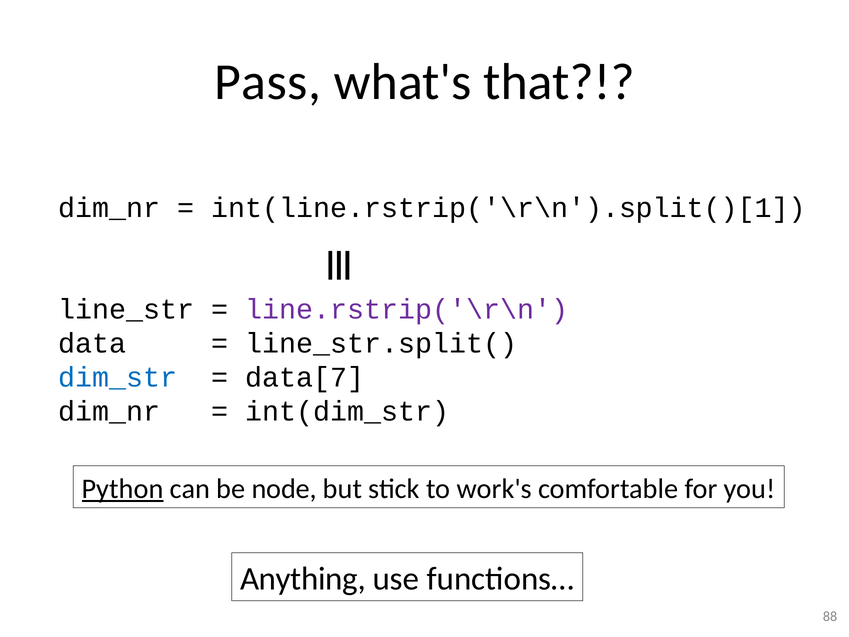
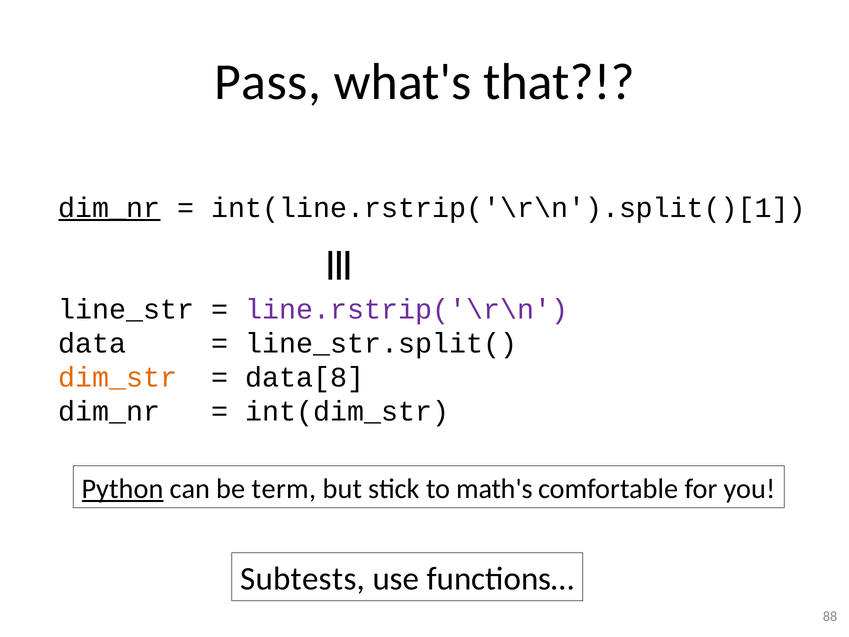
dim_nr underline: none -> present (109, 208)
dim_str colour: blue -> orange (118, 377)
data[7: data[7 -> data[8 (305, 377)
node: node -> term (284, 489)
work's: work's -> math's (494, 489)
Anything: Anything -> Subtests (303, 579)
